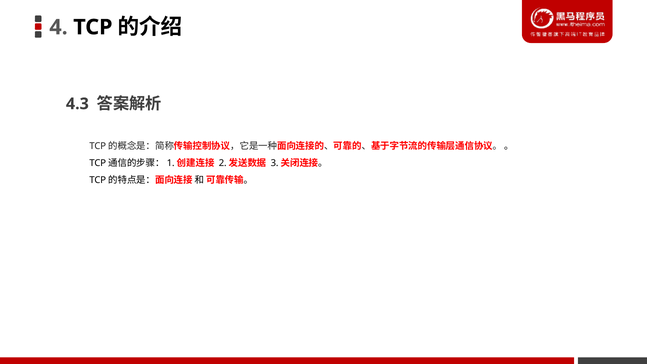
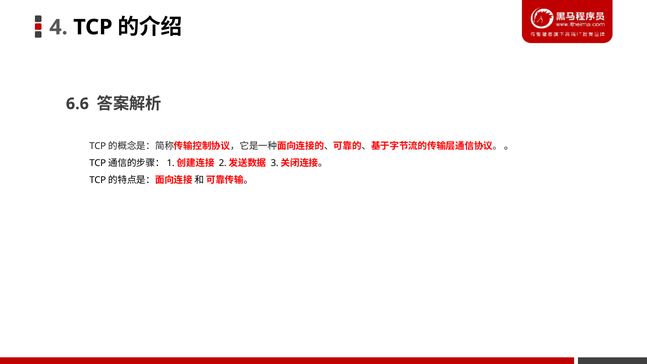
4.3: 4.3 -> 6.6 (77, 104)
